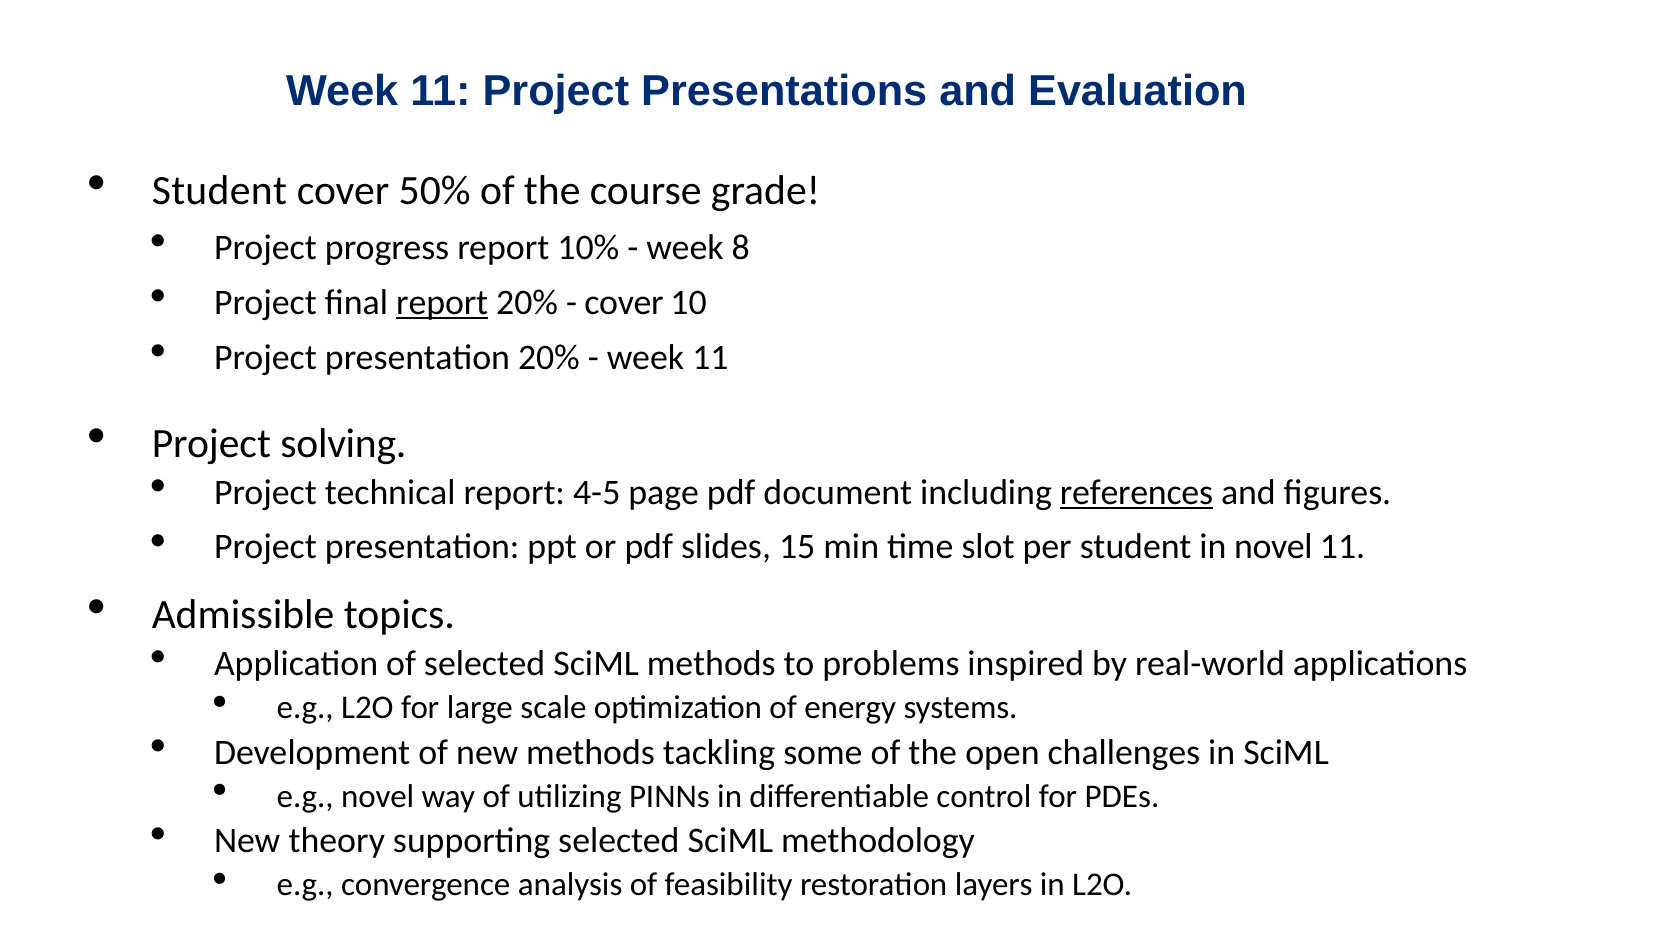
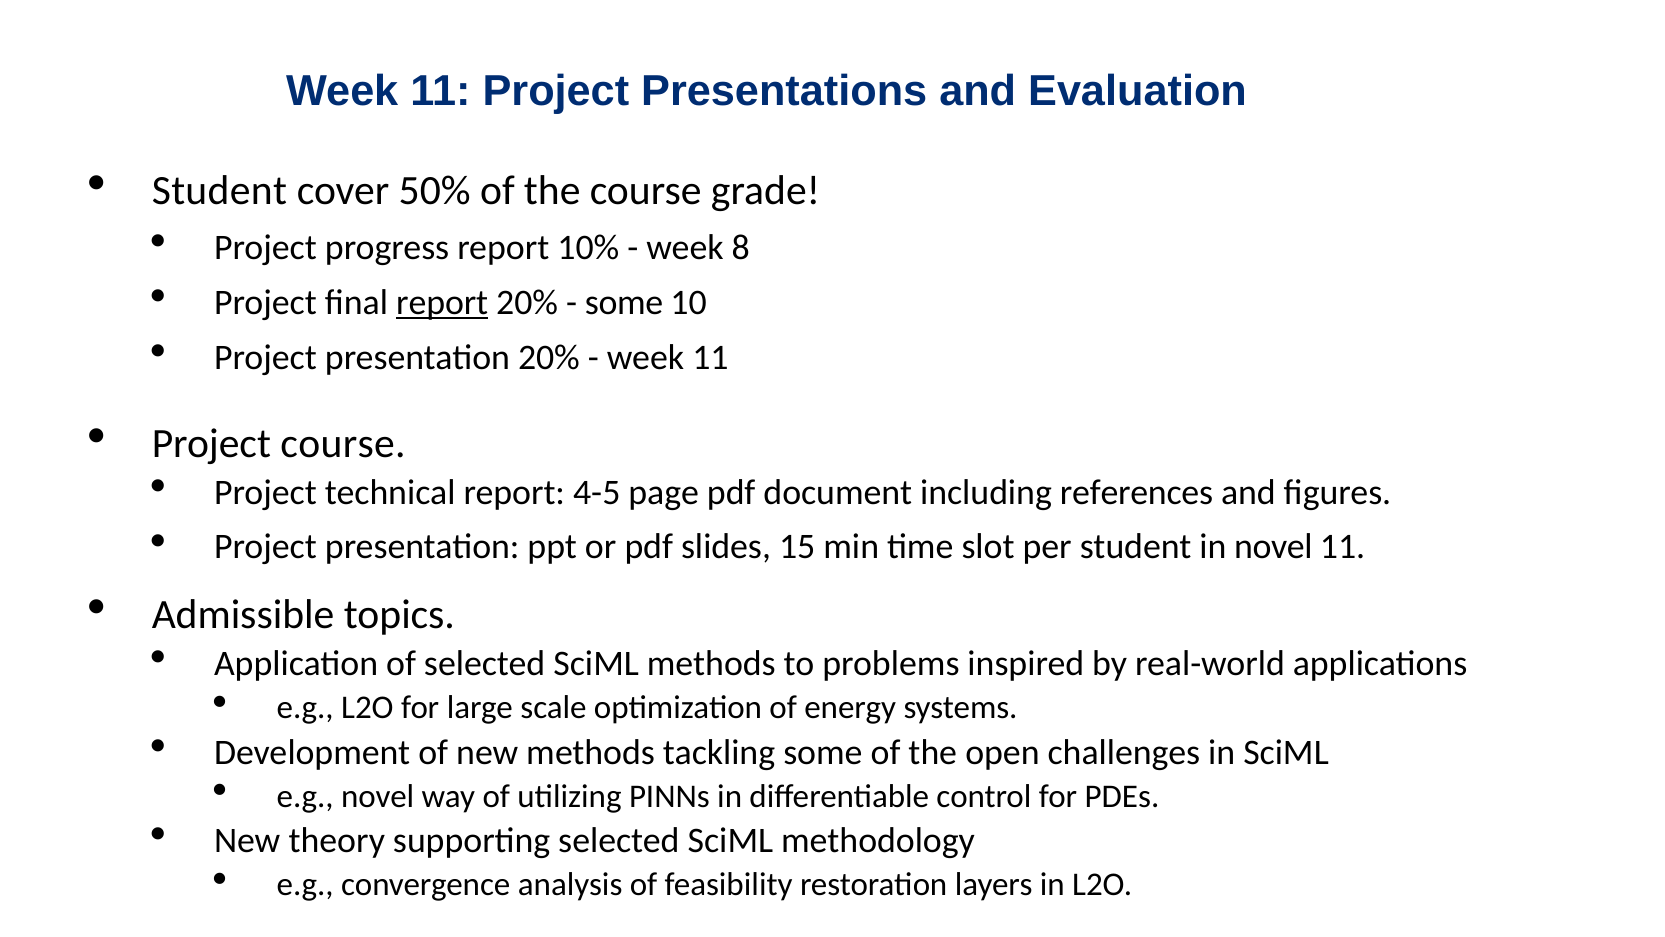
cover: cover -> some (624, 302)
Project solving: solving -> course (343, 443)
references underline: present -> none (1137, 492)
